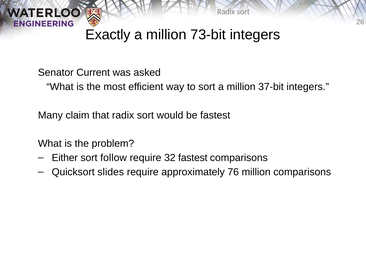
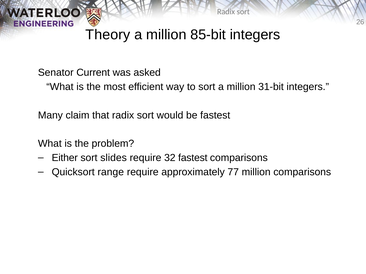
Exactly: Exactly -> Theory (108, 35)
73-bit: 73-bit -> 85-bit (208, 35)
37-bit: 37-bit -> 31-bit (271, 87)
follow: follow -> slides (114, 158)
slides: slides -> range (111, 172)
76: 76 -> 77 (233, 172)
